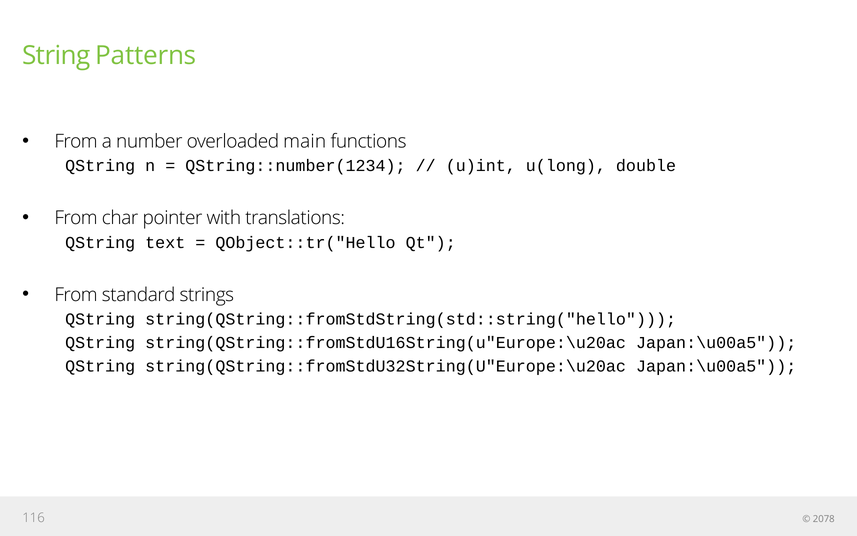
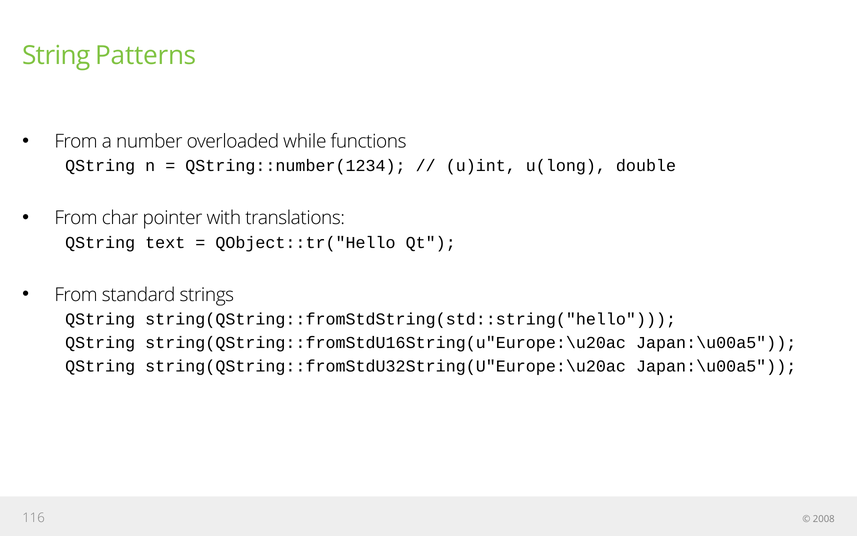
main: main -> while (305, 141)
2078: 2078 -> 2008 (824, 519)
